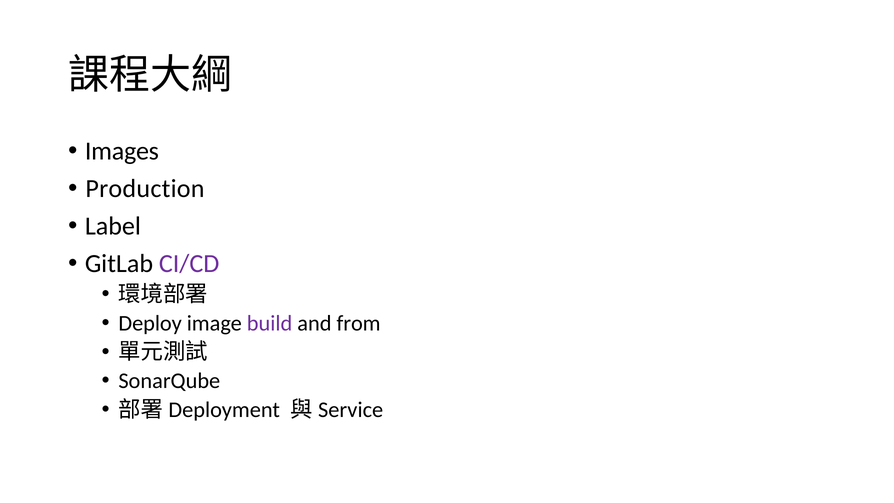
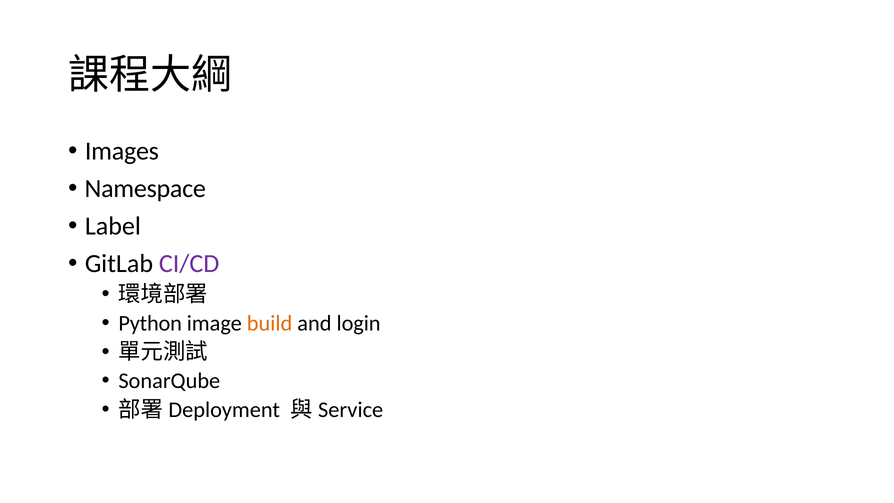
Production: Production -> Namespace (145, 189)
Deploy: Deploy -> Python (150, 323)
build colour: purple -> orange (270, 323)
from: from -> login (359, 323)
